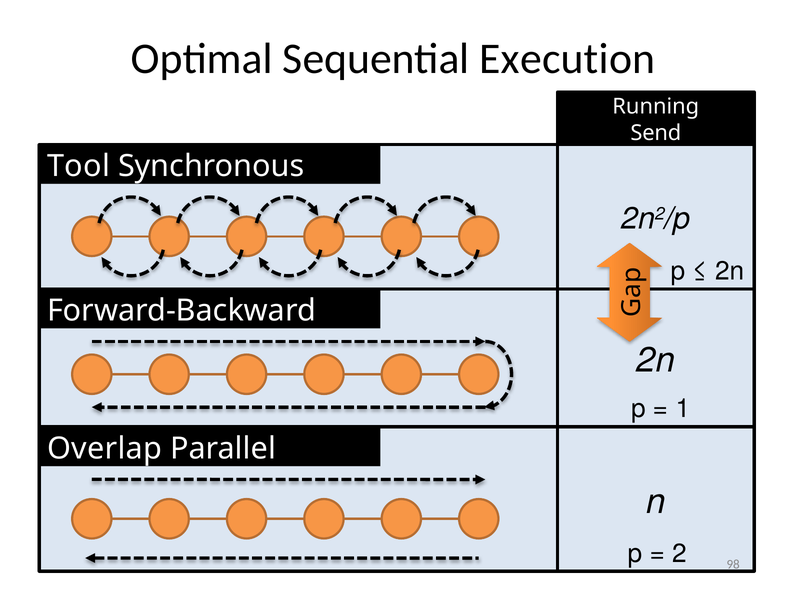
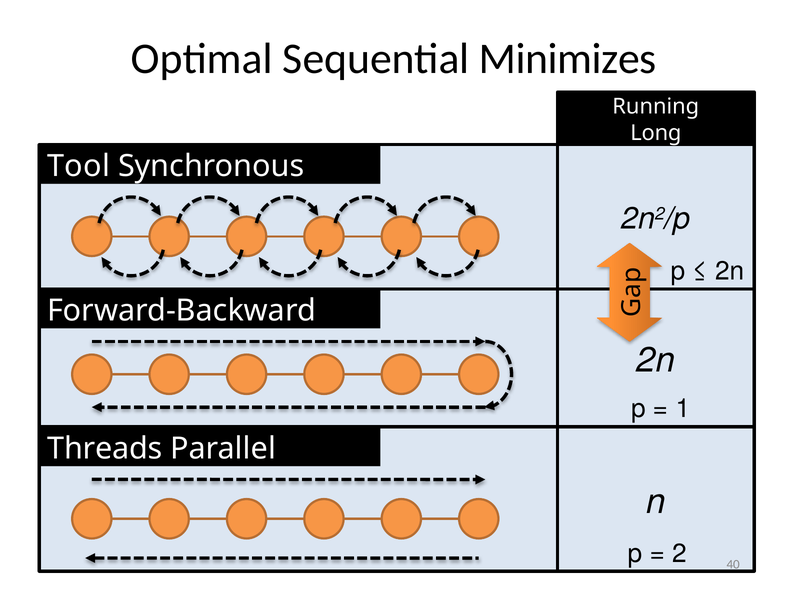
Execution: Execution -> Minimizes (568, 59)
Send: Send -> Long (656, 133)
Overlap: Overlap -> Threads (105, 448)
98: 98 -> 40 (733, 564)
